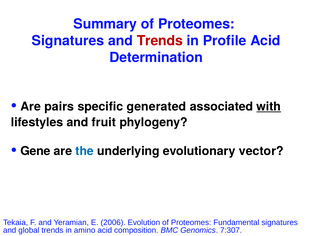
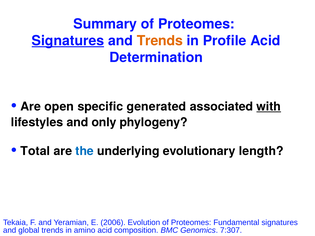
Signatures underline: none -> present (68, 41)
Trends colour: red -> orange (160, 41)
pairs: pairs -> open (59, 107)
fruit: fruit -> only (104, 123)
Gene: Gene -> Total (35, 151)
vector: vector -> length (261, 151)
